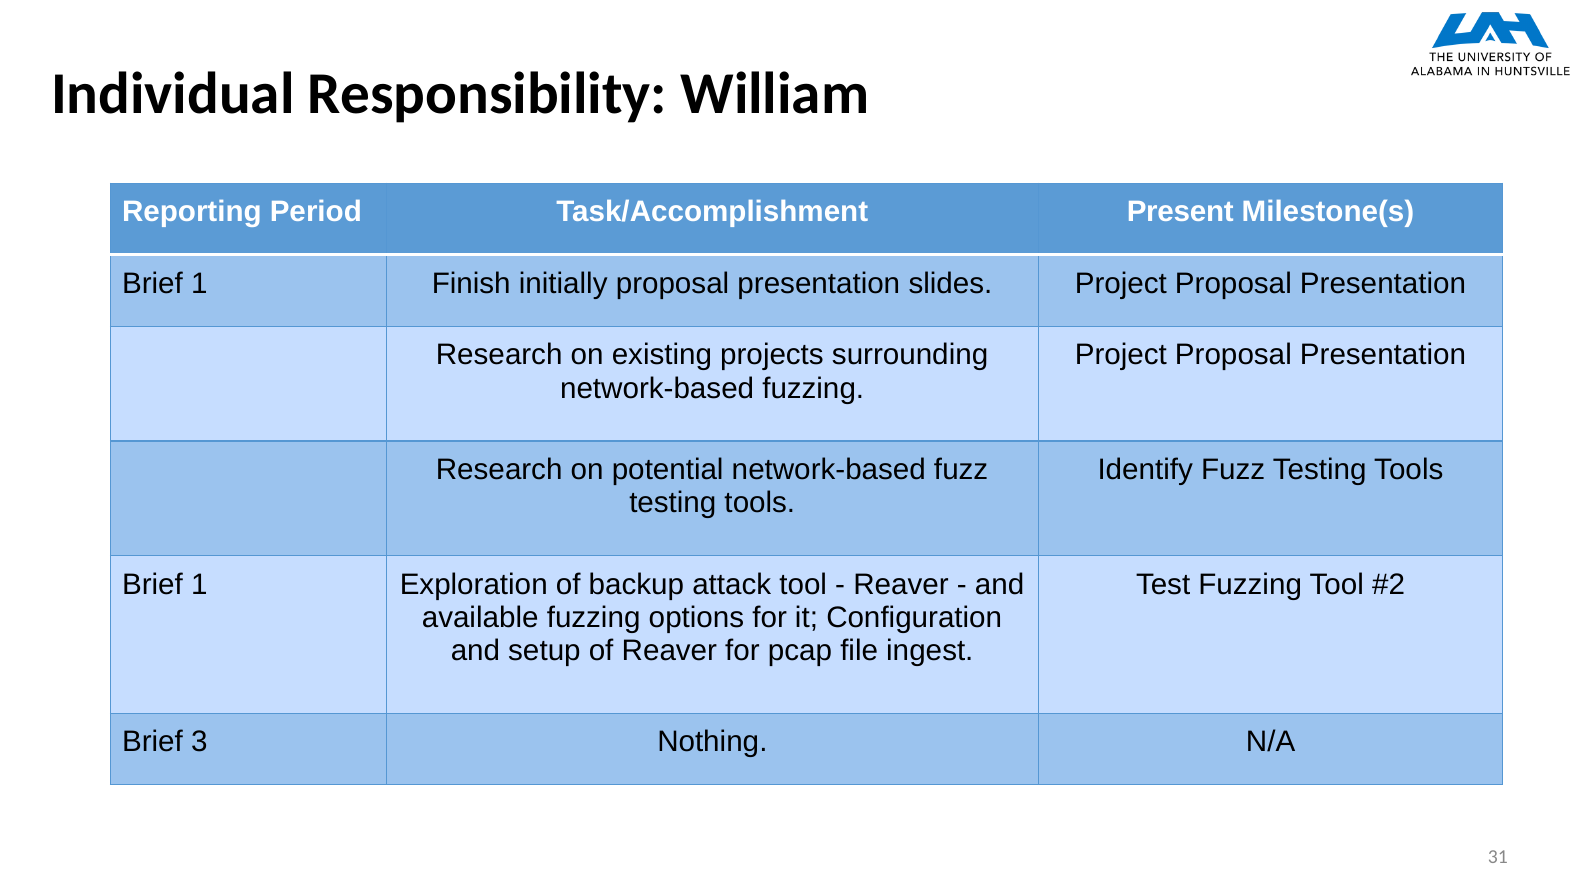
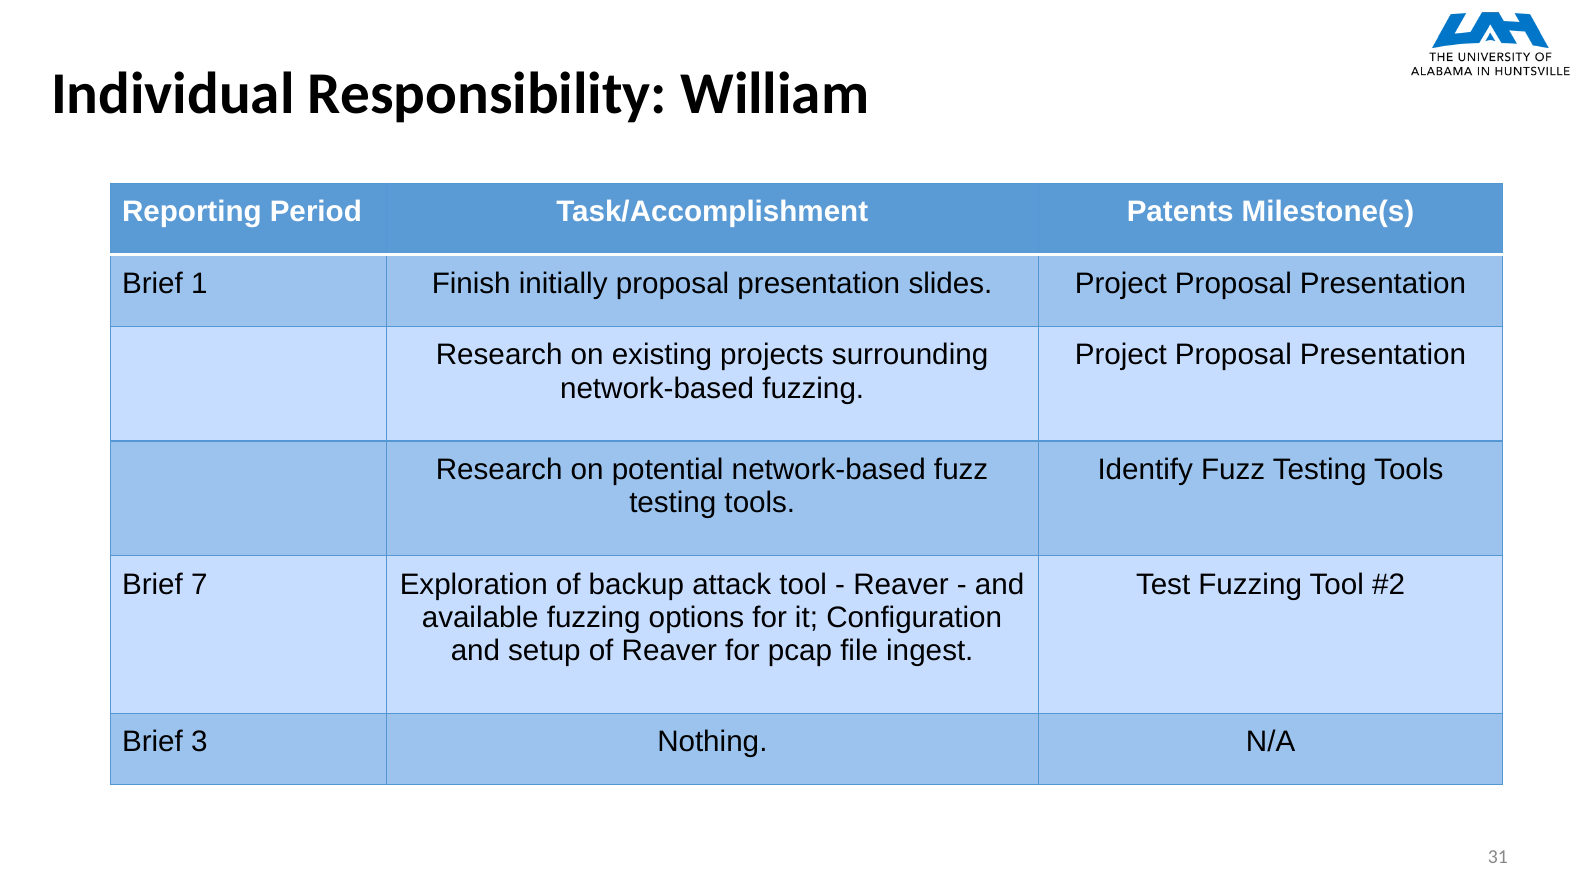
Present: Present -> Patents (1180, 212)
1: 1 -> 7 (199, 585)
